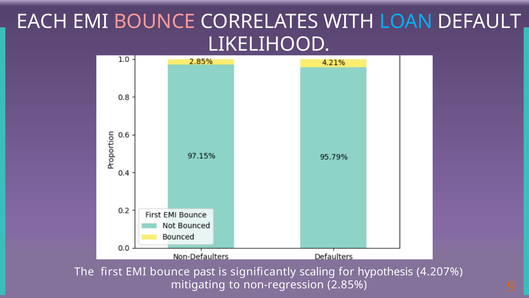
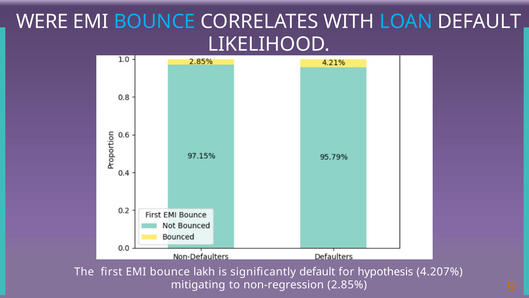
EACH: EACH -> WERE (42, 22)
BOUNCE colour: pink -> light blue (154, 22)
past: past -> lakh (204, 271)
significantly scaling: scaling -> default (317, 271)
